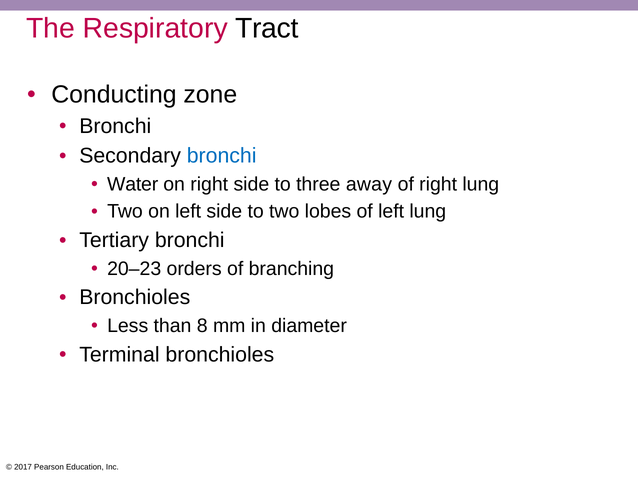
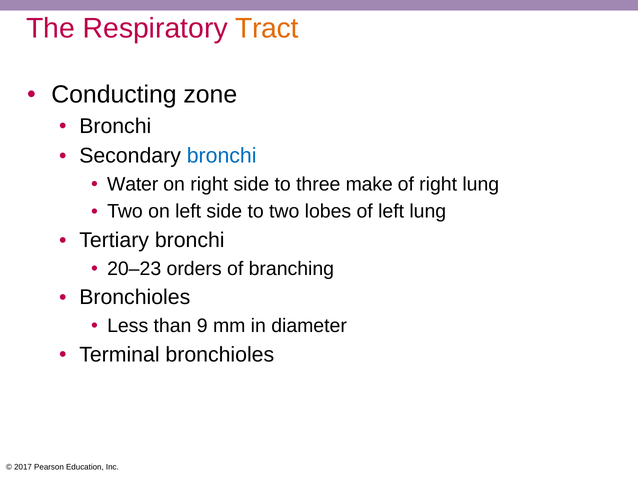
Tract colour: black -> orange (267, 28)
away: away -> make (369, 184)
8: 8 -> 9 (202, 325)
